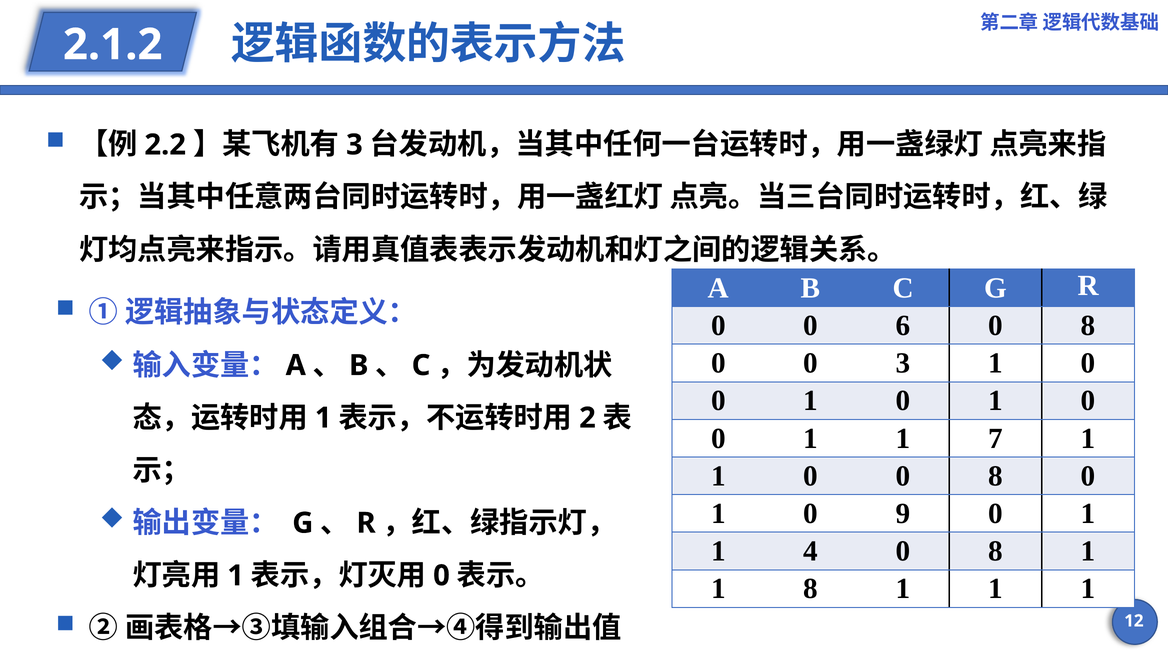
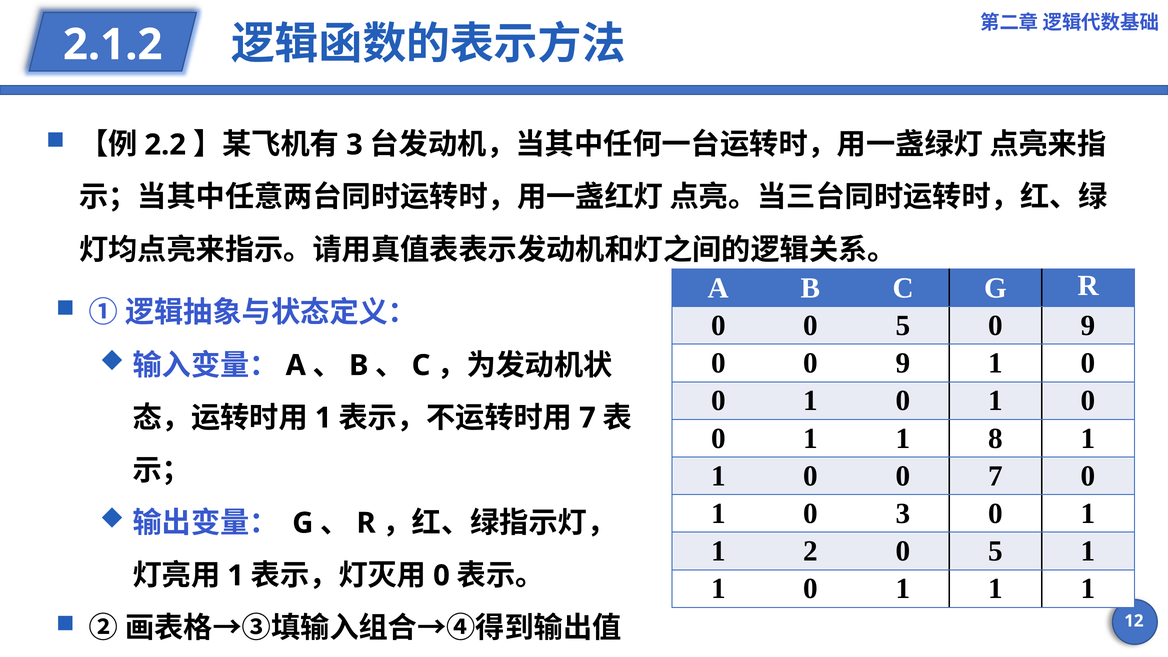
0 0 6: 6 -> 5 (903, 326)
8: 8 -> 9 (1088, 326)
0 0 3: 3 -> 9 (903, 363)
2: 2 -> 7 (587, 418)
7: 7 -> 8 (996, 438)
0 0 8: 8 -> 7 (996, 476)
0 9: 9 -> 3 (903, 514)
4: 4 -> 2 (811, 551)
8: 8 -> 5 (996, 551)
8: 8 -> 0 (811, 589)
